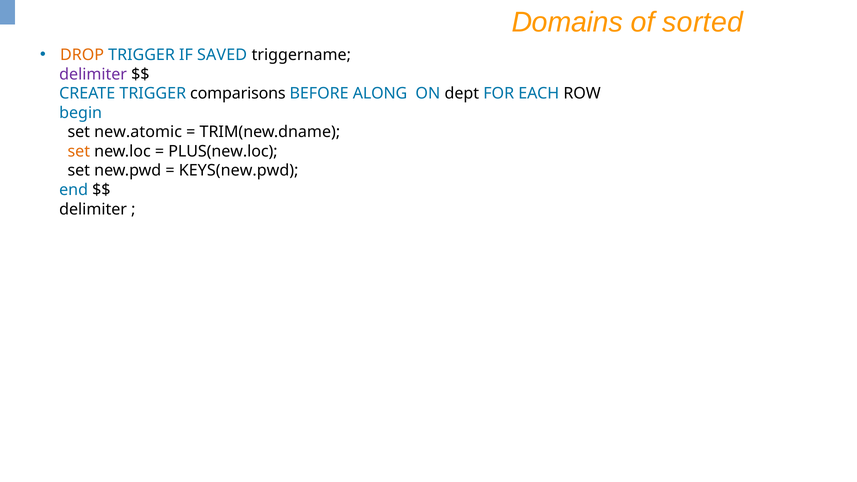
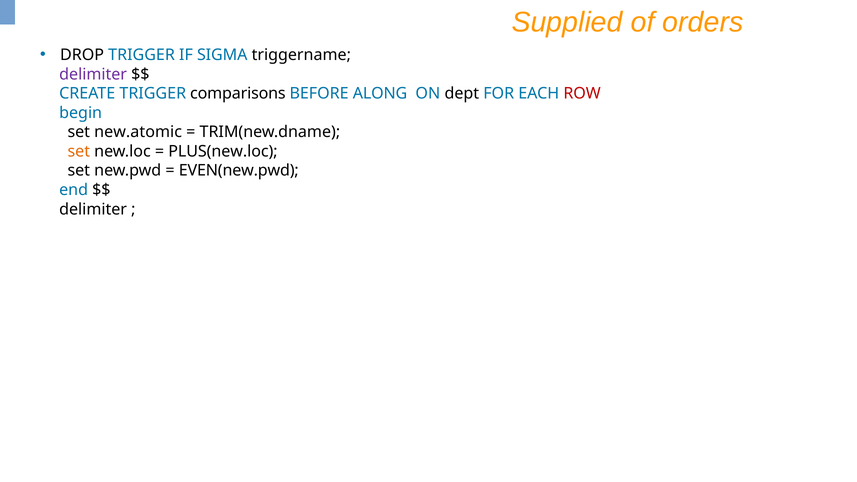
Domains: Domains -> Supplied (567, 22)
sorted: sorted -> orders (703, 22)
DROP colour: orange -> black (82, 55)
SAVED: SAVED -> SIGMA (222, 55)
ROW colour: black -> red (582, 94)
KEYS(new.pwd: KEYS(new.pwd -> EVEN(new.pwd (239, 171)
